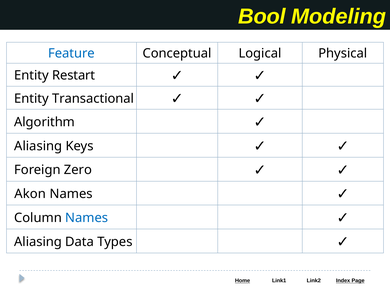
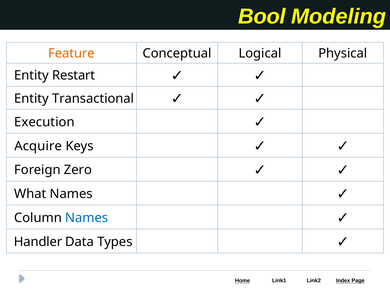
Feature colour: blue -> orange (72, 54)
Algorithm: Algorithm -> Execution (44, 122)
Aliasing: Aliasing -> Acquire (38, 146)
Akon: Akon -> What (30, 194)
Aliasing: Aliasing -> Handler (38, 242)
